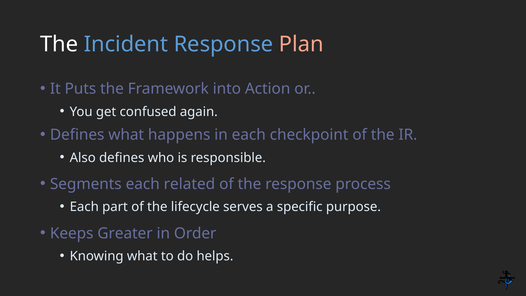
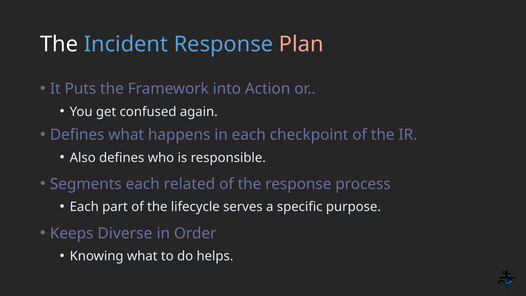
Greater: Greater -> Diverse (125, 233)
